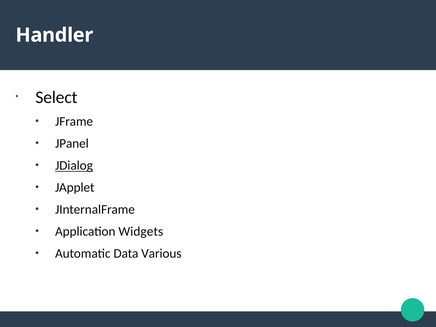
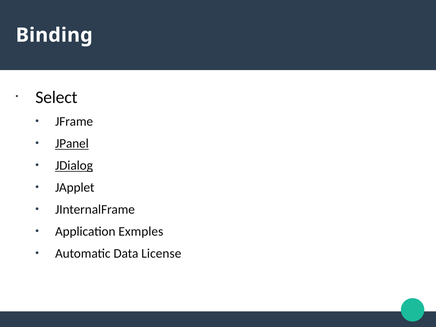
Handler: Handler -> Binding (54, 35)
JPanel underline: none -> present (72, 144)
Widgets: Widgets -> Exmples (141, 232)
Various: Various -> License (161, 254)
